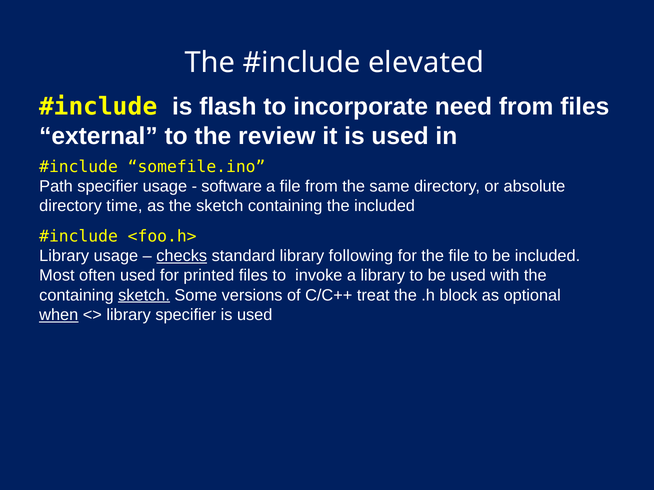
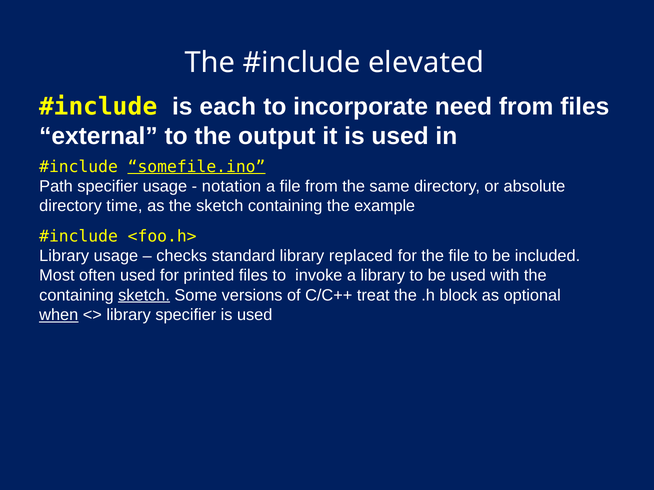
flash: flash -> each (228, 107)
review: review -> output (277, 136)
somefile.ino underline: none -> present (197, 167)
software: software -> notation (232, 186)
the included: included -> example (385, 206)
checks underline: present -> none (182, 256)
following: following -> replaced (361, 256)
